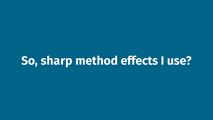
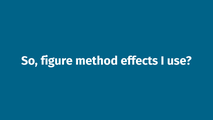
sharp: sharp -> figure (57, 61)
